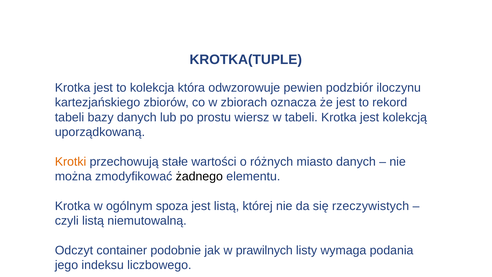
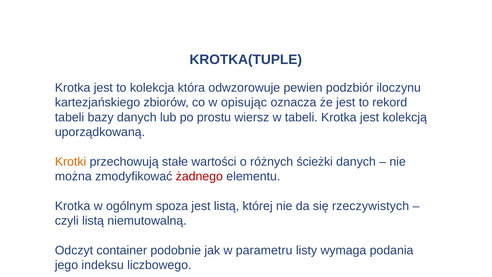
zbiorach: zbiorach -> opisując (244, 102)
miasto: miasto -> ścieżki (315, 162)
żadnego colour: black -> red (199, 176)
prawilnych: prawilnych -> parametru (264, 250)
